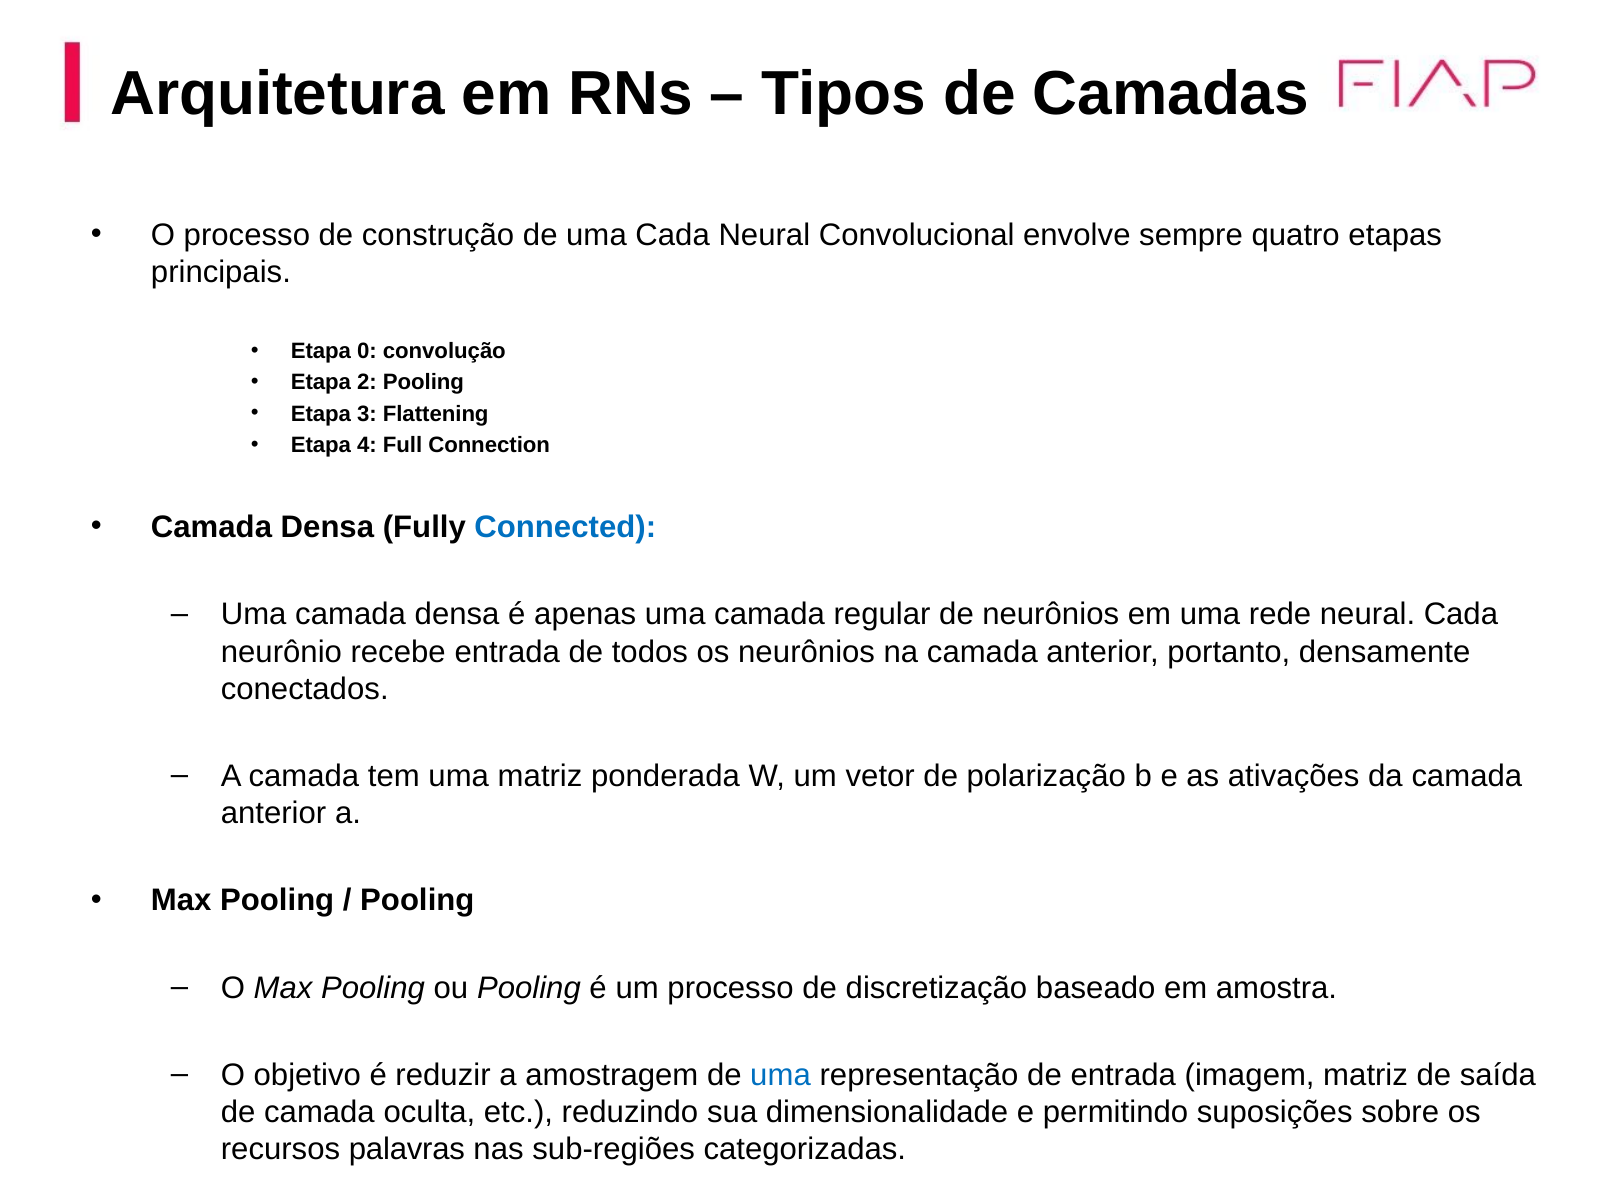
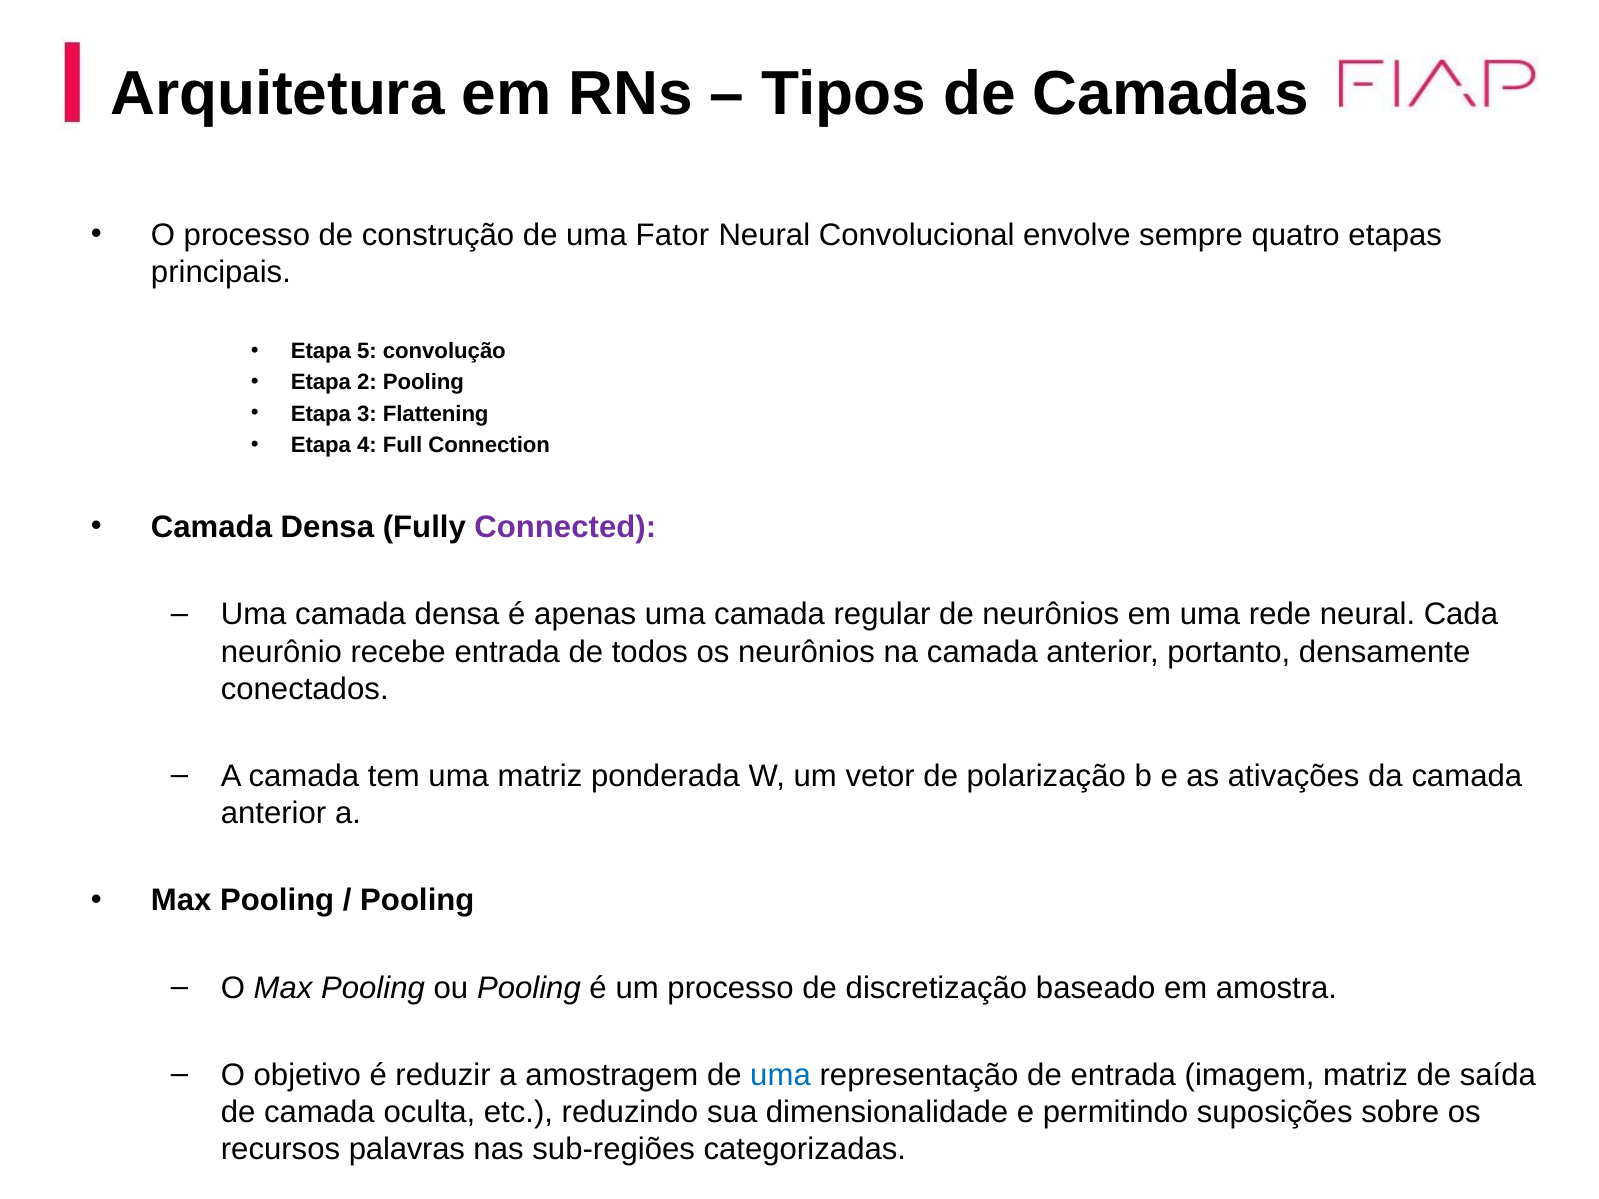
uma Cada: Cada -> Fator (672, 235)
0: 0 -> 5 (367, 352)
Connected colour: blue -> purple (565, 527)
